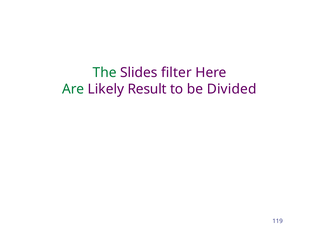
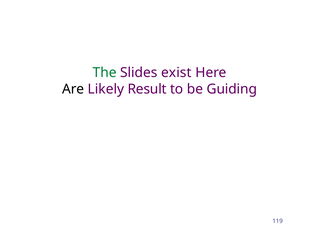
filter: filter -> exist (176, 73)
Are colour: green -> black (73, 89)
Divided: Divided -> Guiding (232, 89)
